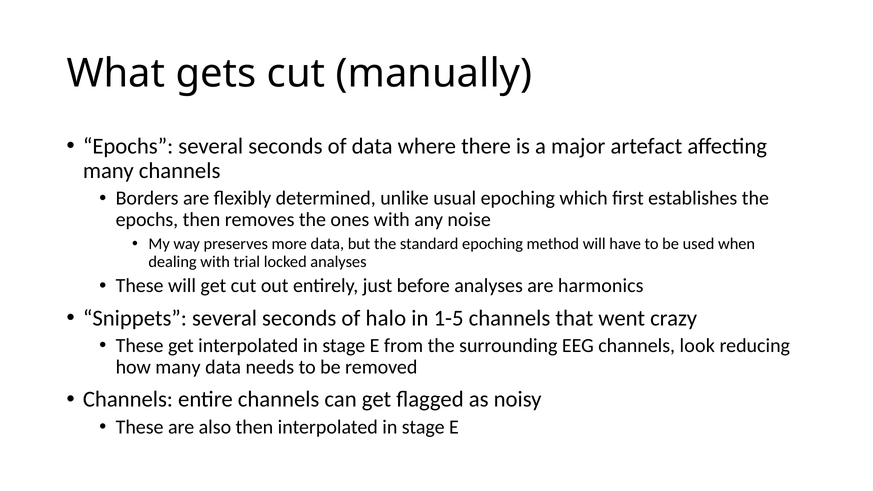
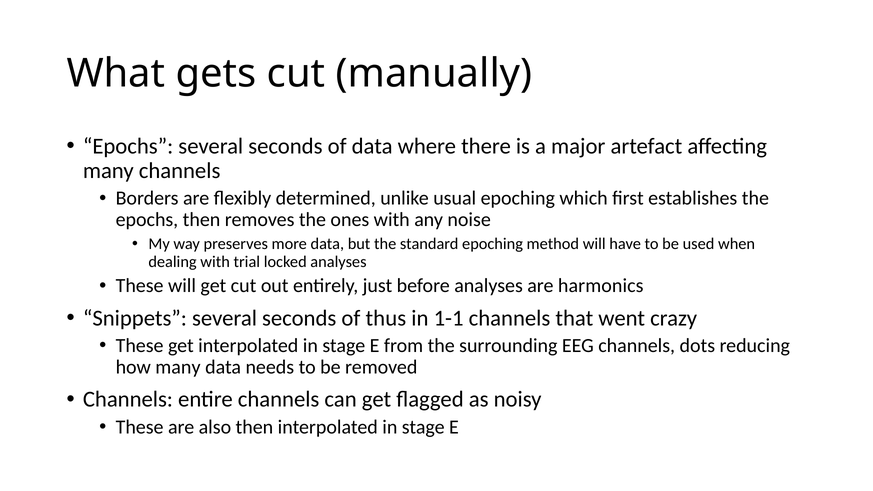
halo: halo -> thus (386, 318)
1-5: 1-5 -> 1-1 (449, 318)
look: look -> dots (697, 346)
